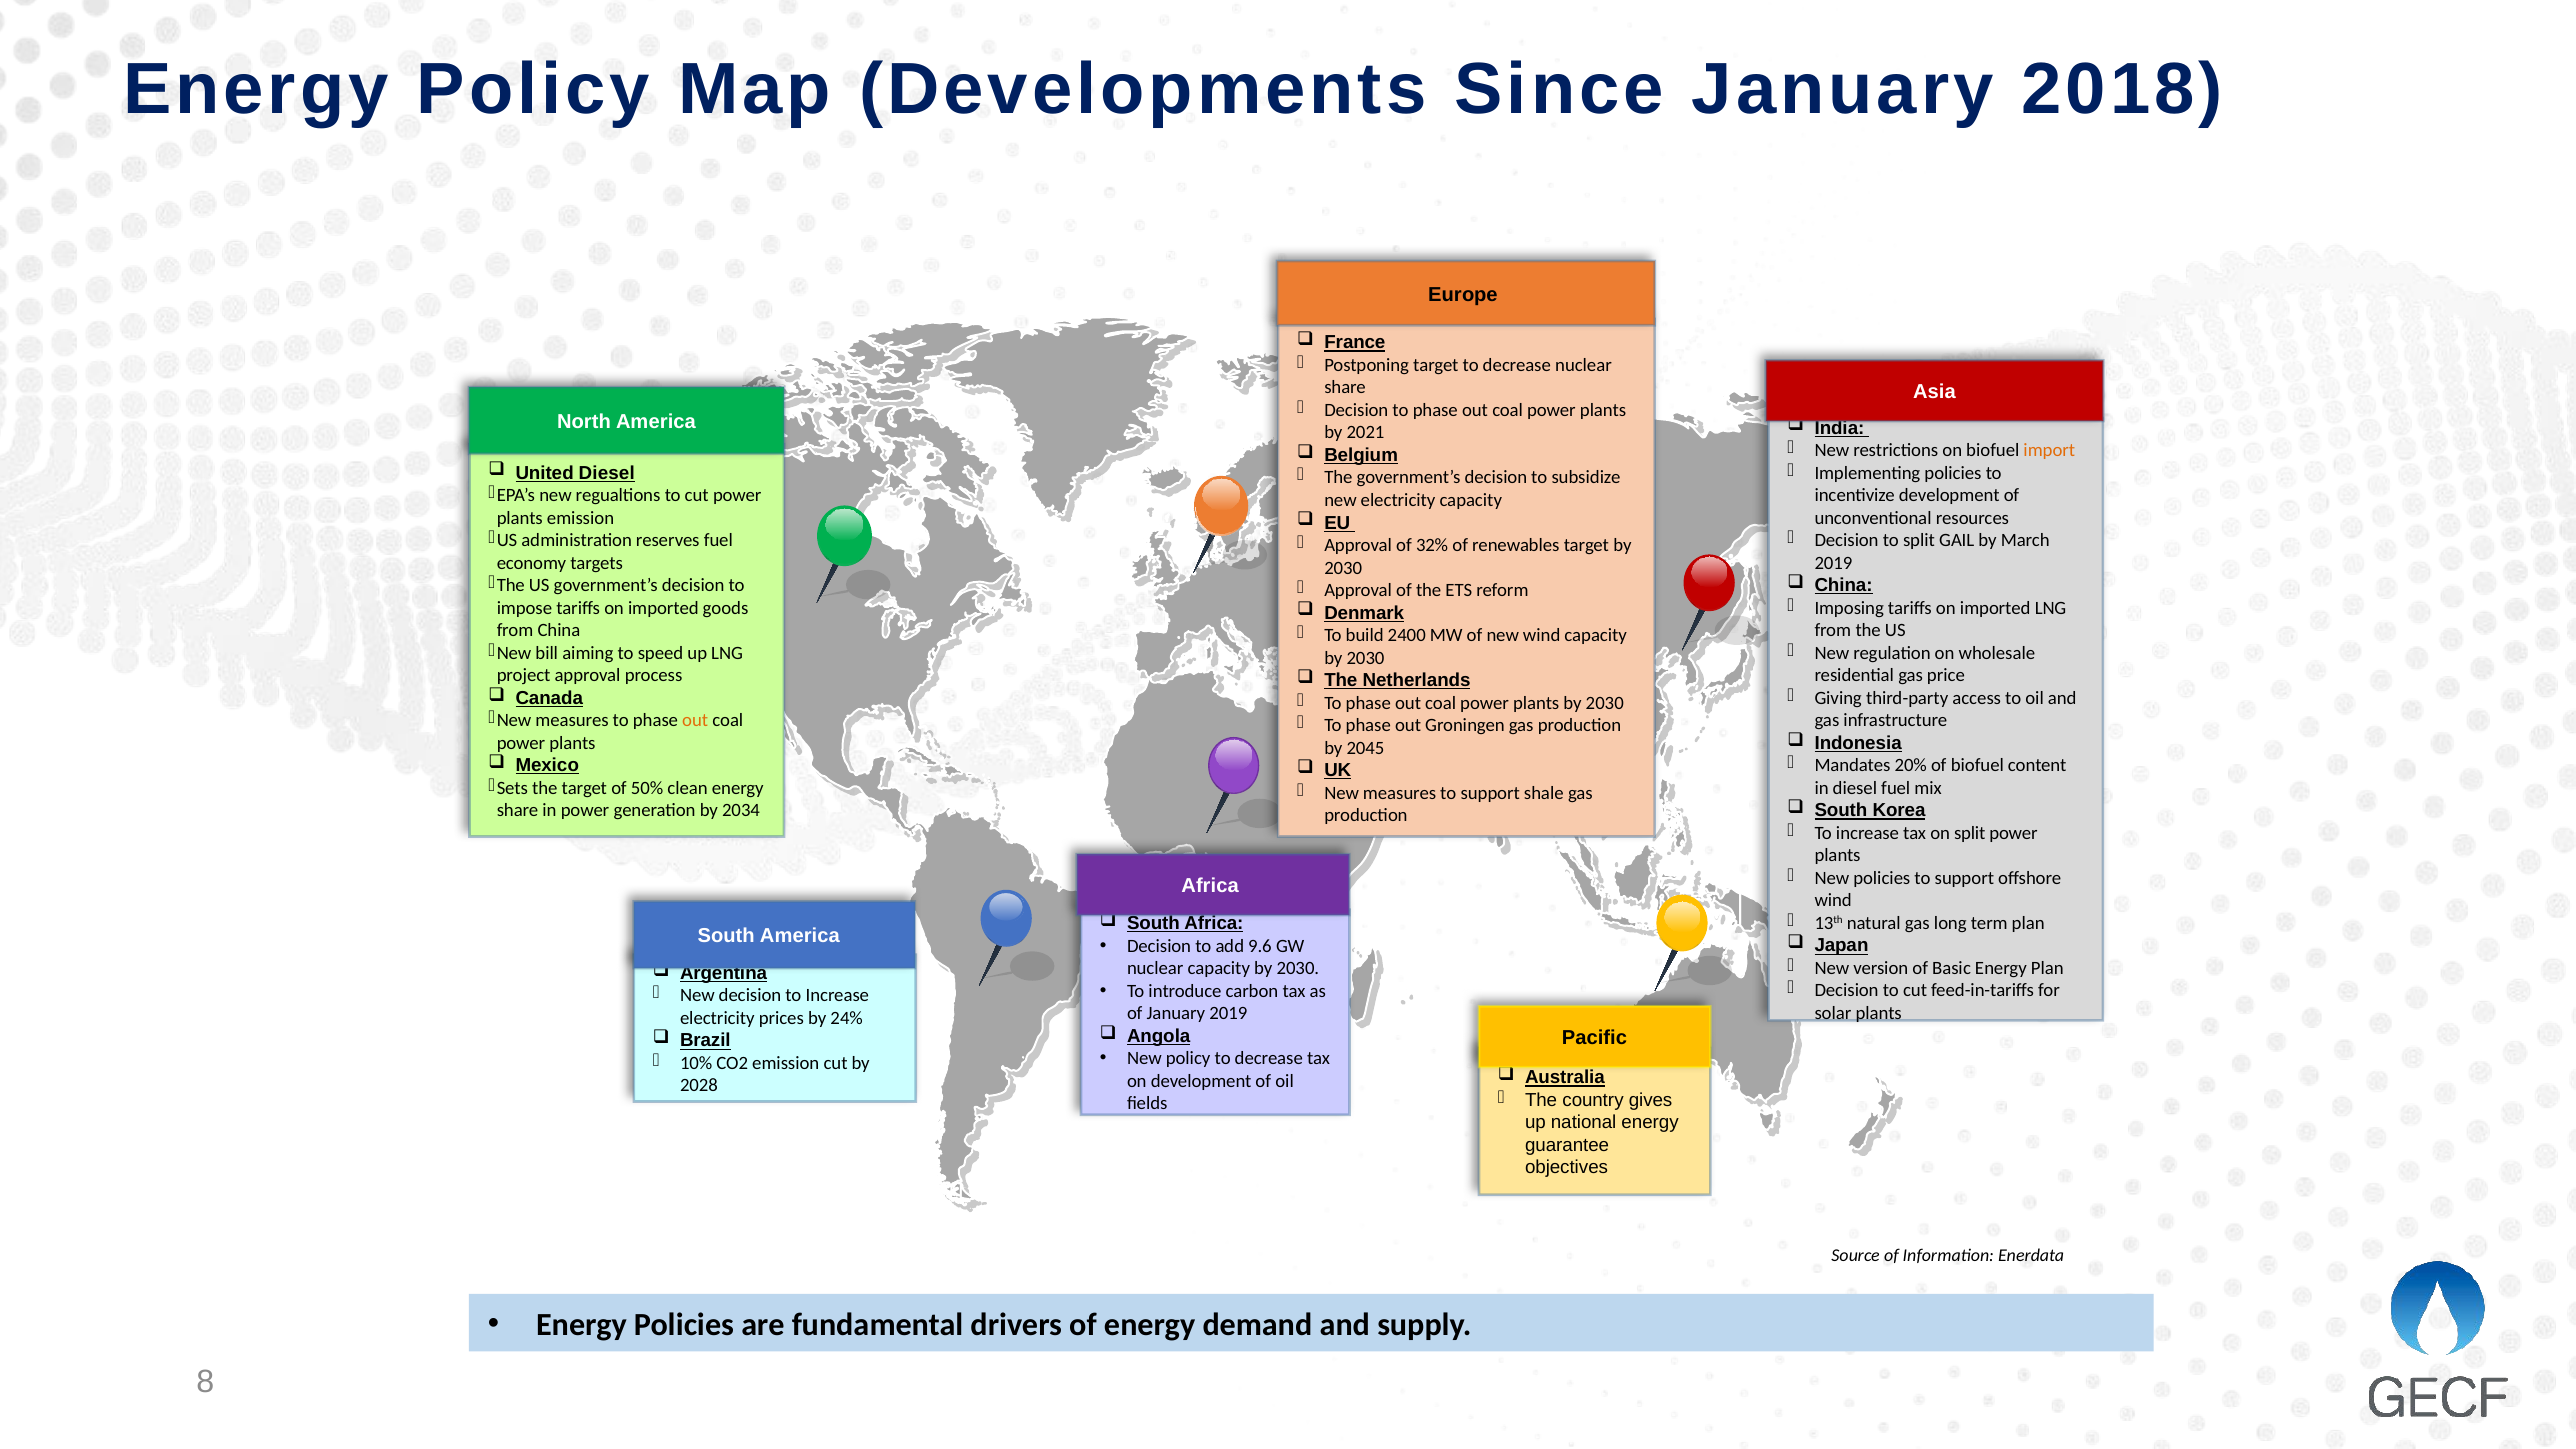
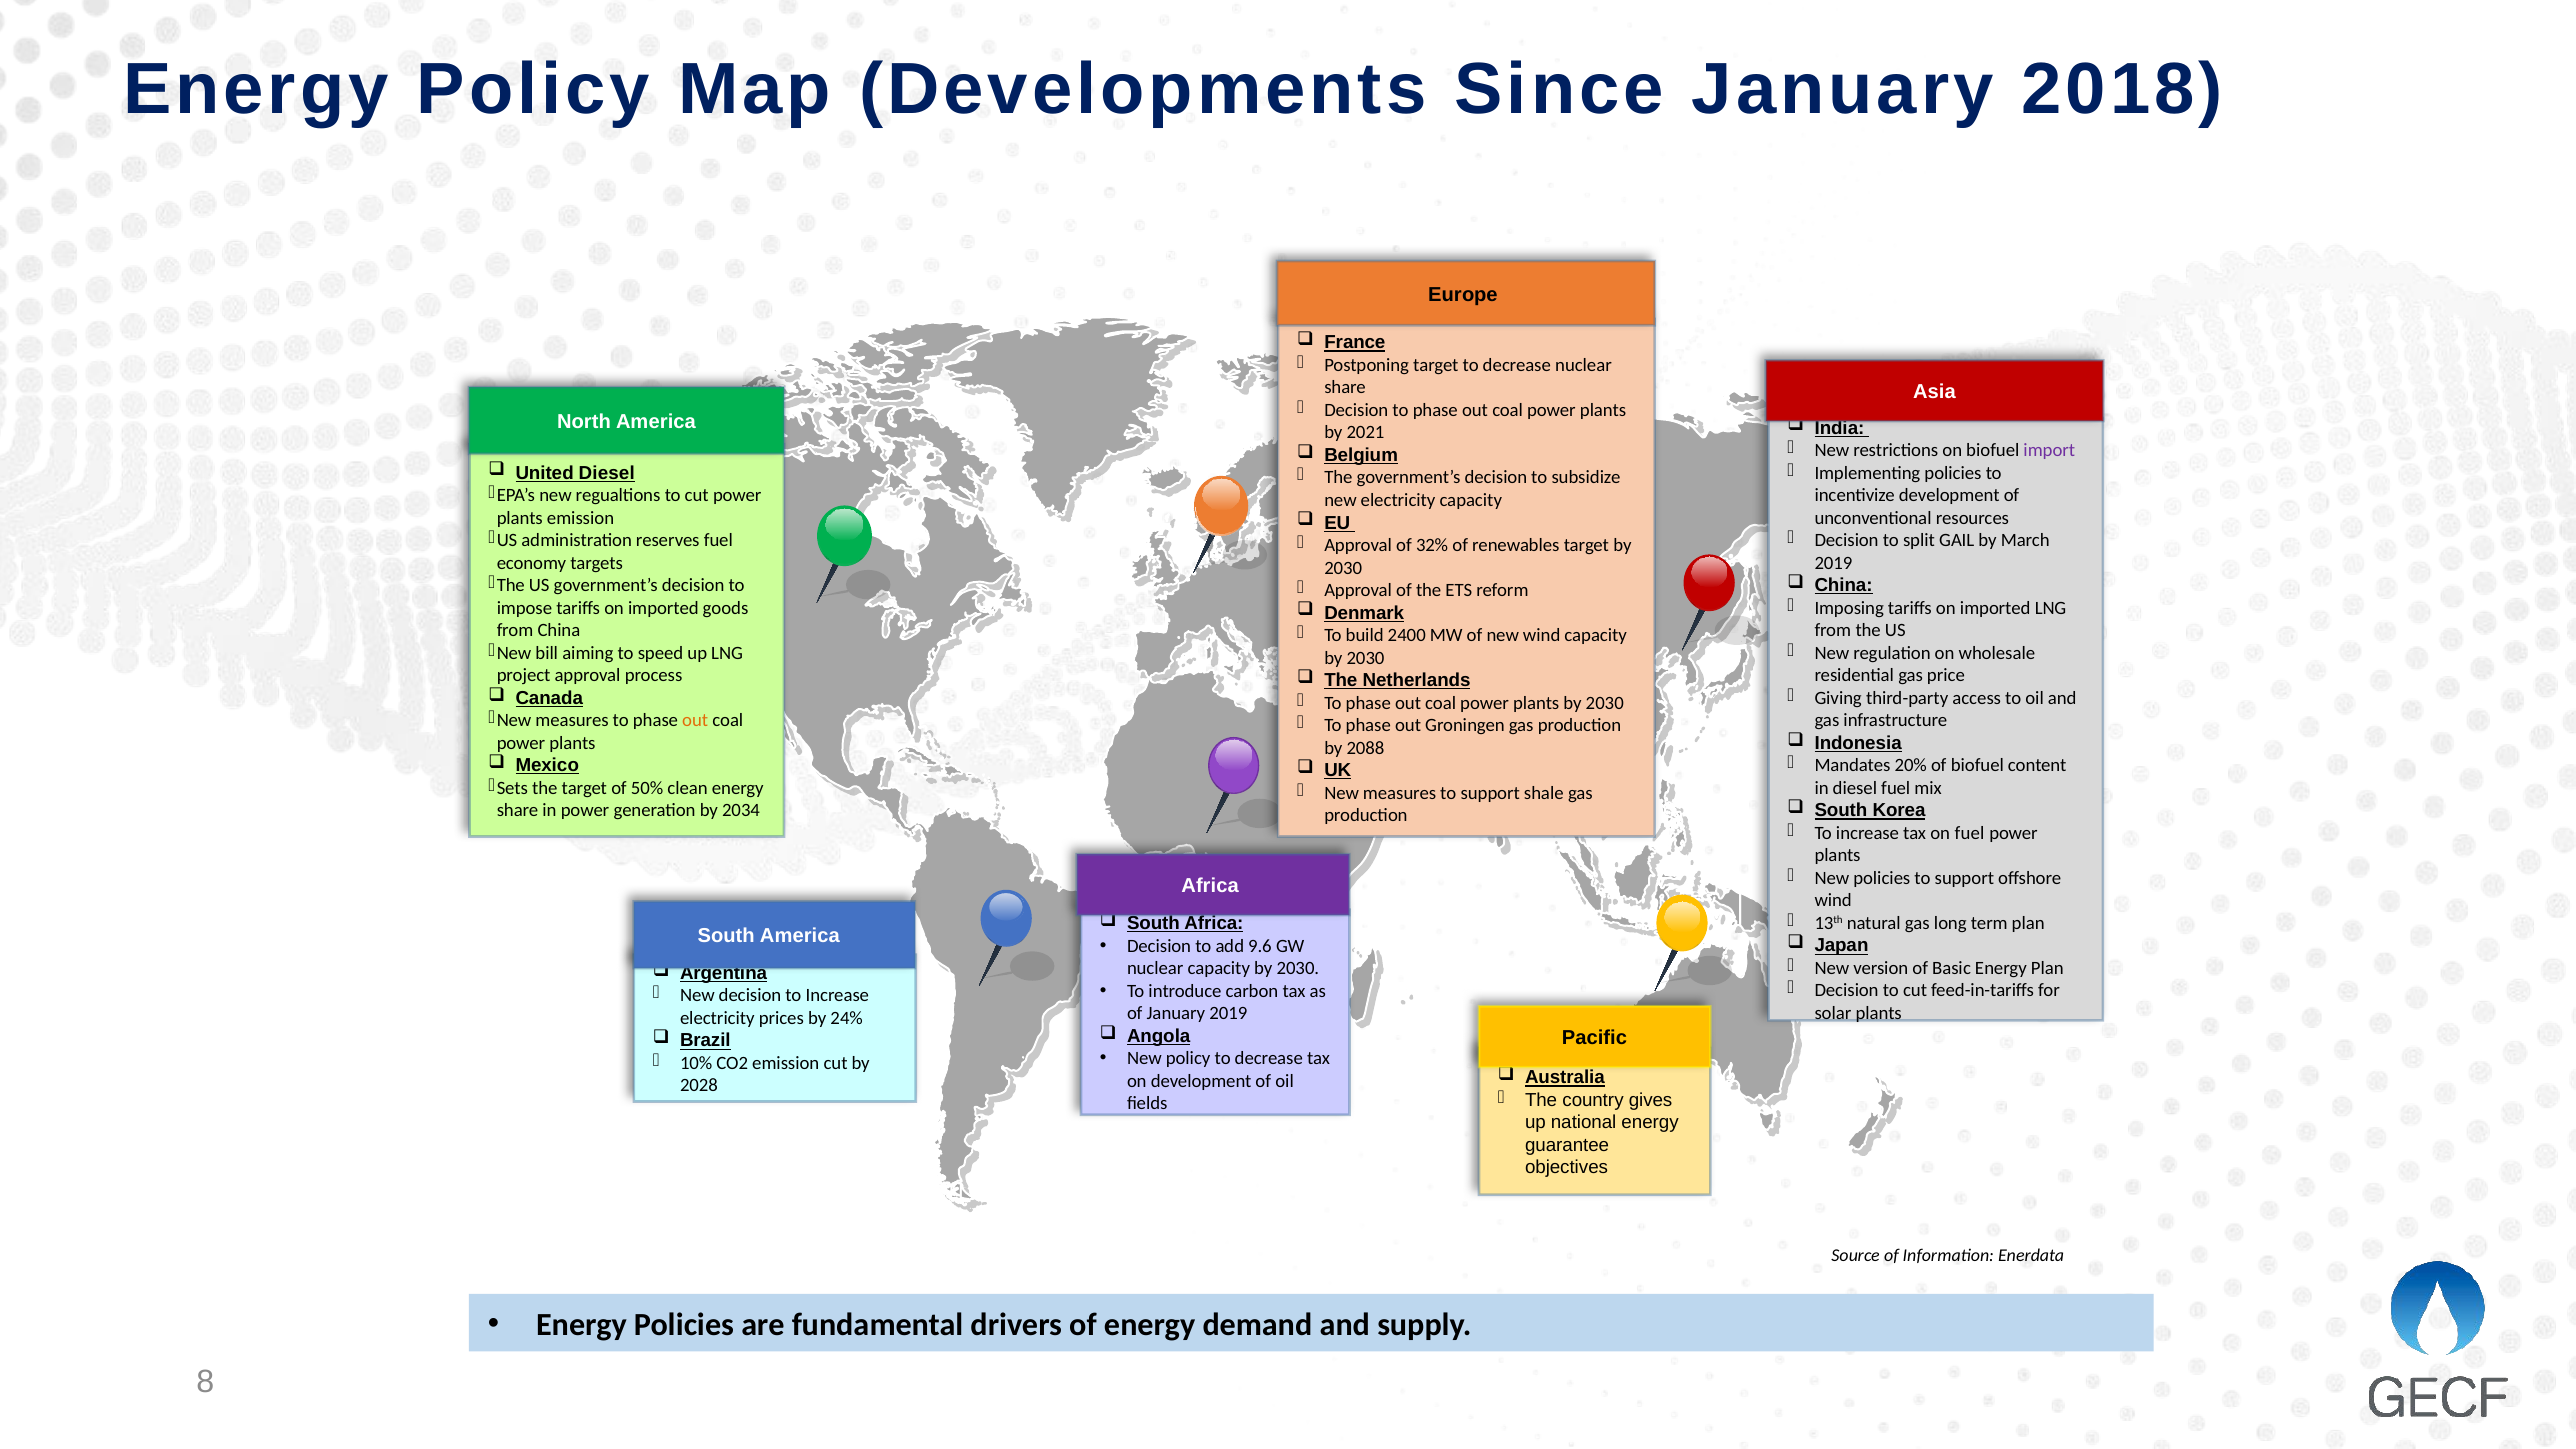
import colour: orange -> purple (2049, 450)
2045: 2045 -> 2088 (1365, 748)
on split: split -> fuel (1970, 833)
